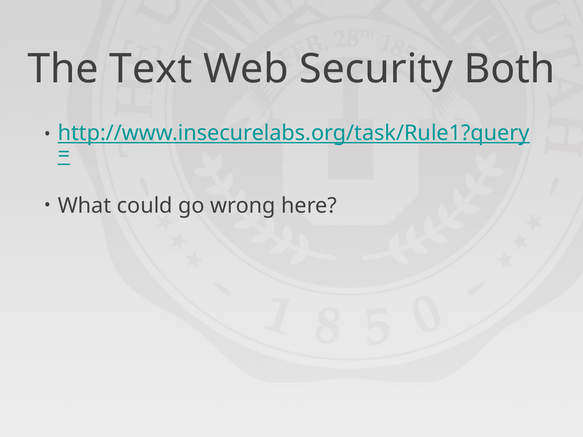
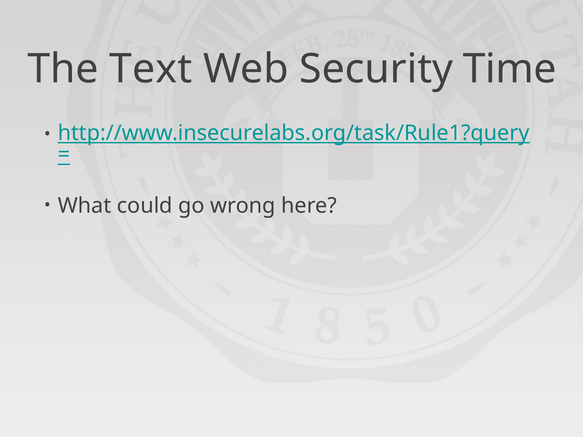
Both: Both -> Time (510, 69)
